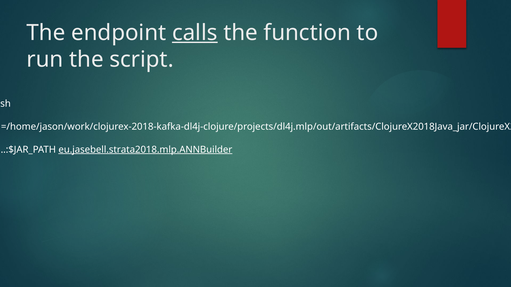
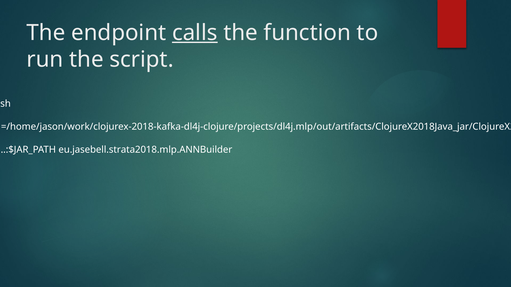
eu.jasebell.strata2018.mlp.ANNBuilder underline: present -> none (145, 150)
